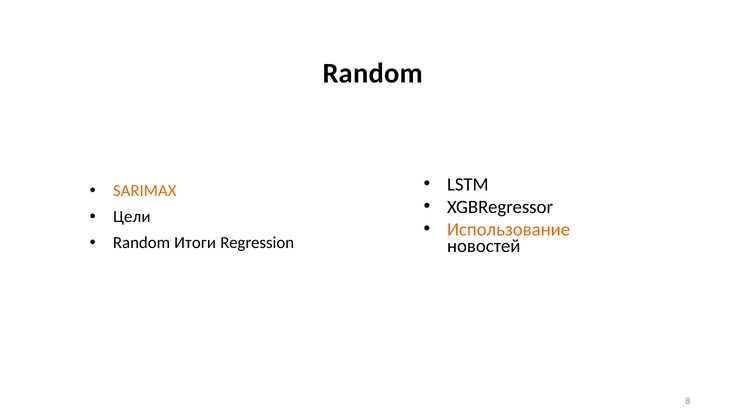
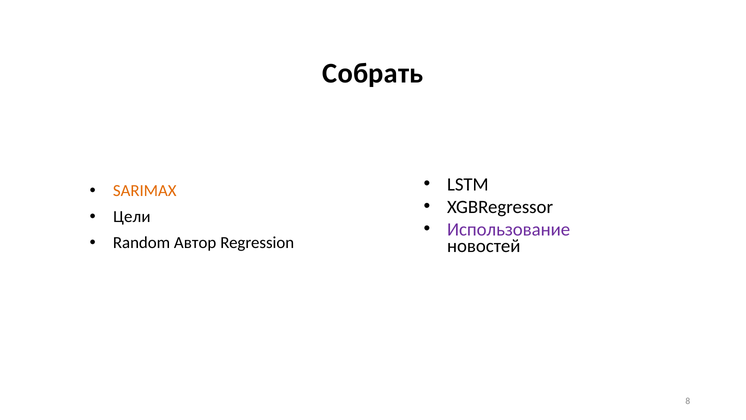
Random: Random -> Собрать (373, 73)
Использование colour: orange -> purple (509, 229)
Итоги: Итоги -> Автор (195, 243)
